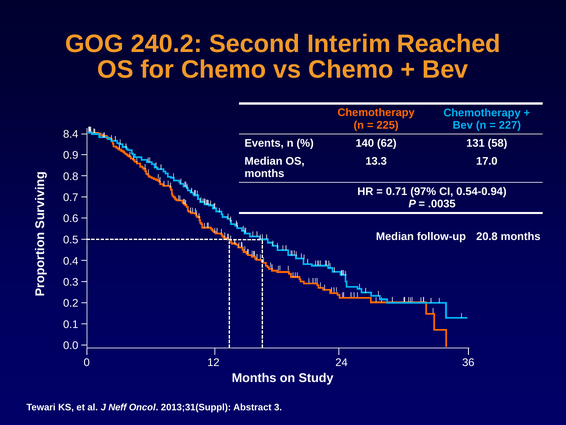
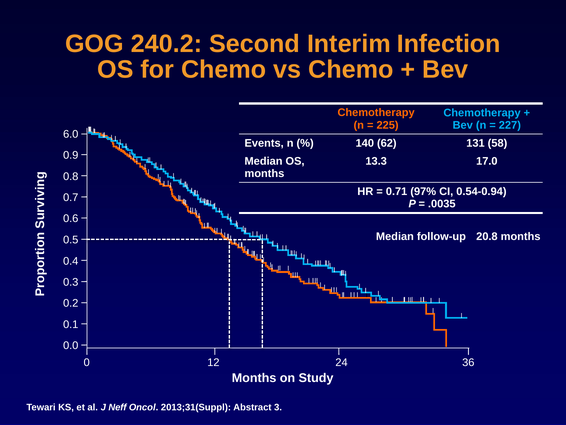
Reached: Reached -> Infection (449, 44)
8.4: 8.4 -> 6.0 (71, 134)
